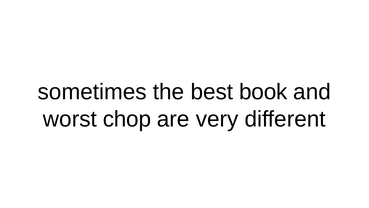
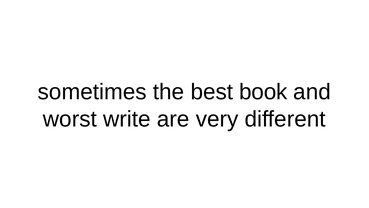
chop: chop -> write (127, 119)
